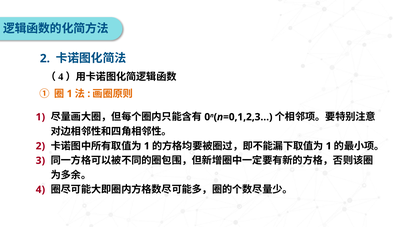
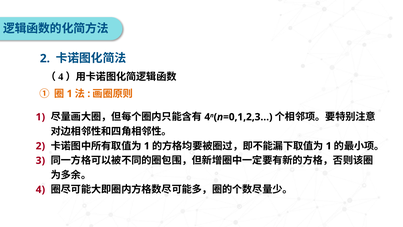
0: 0 -> 4 (207, 117)
